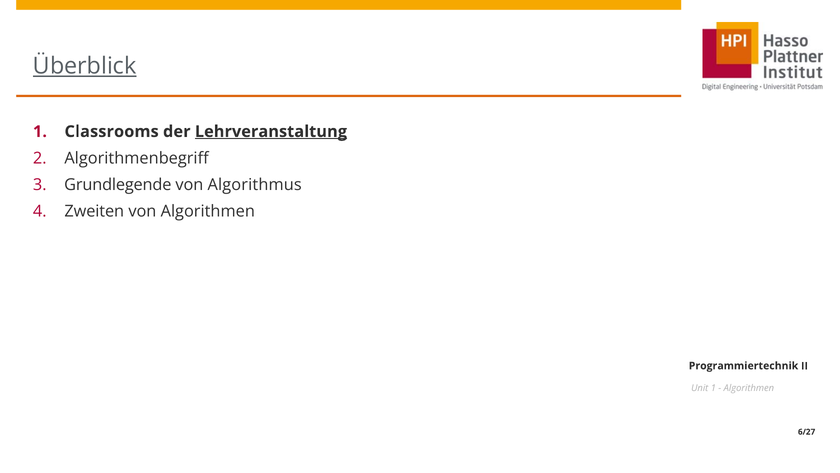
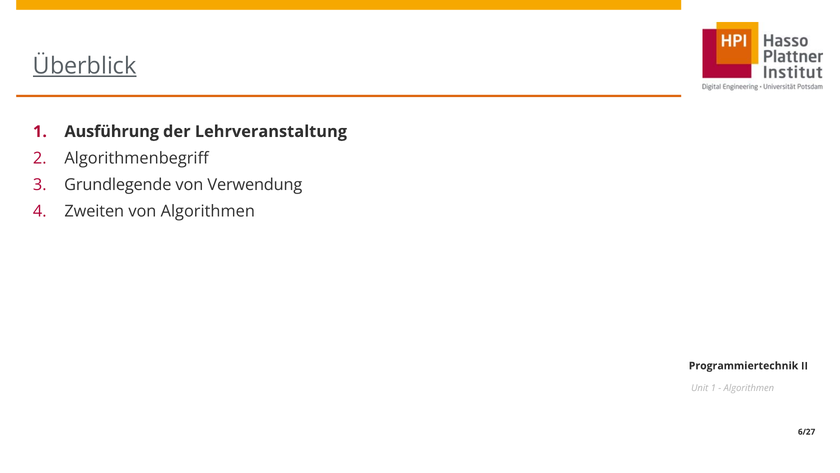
Classrooms: Classrooms -> Ausführung (112, 131)
Lehrveranstaltung underline: present -> none (271, 131)
Algorithmus: Algorithmus -> Verwendung (255, 185)
